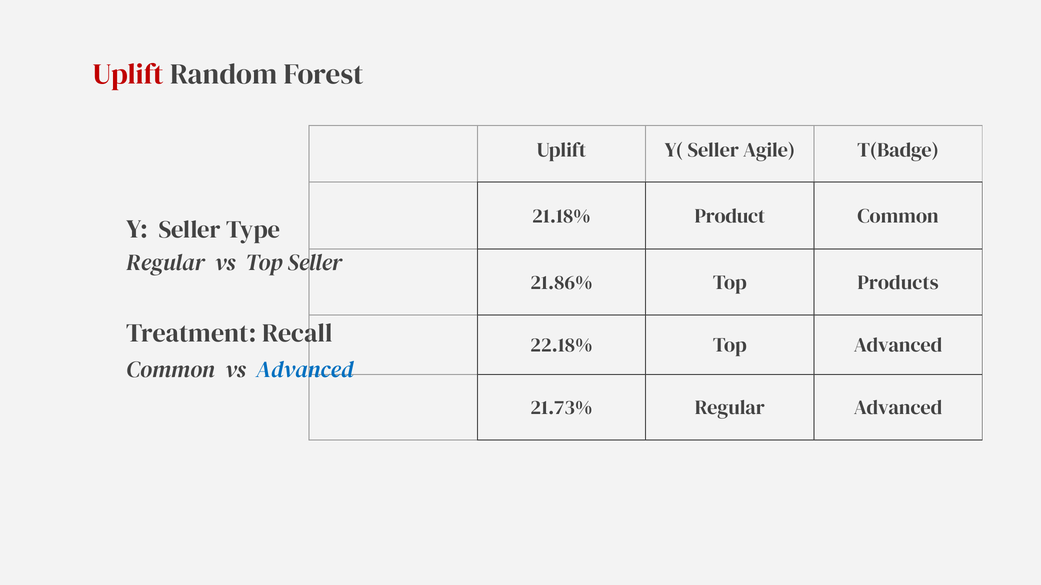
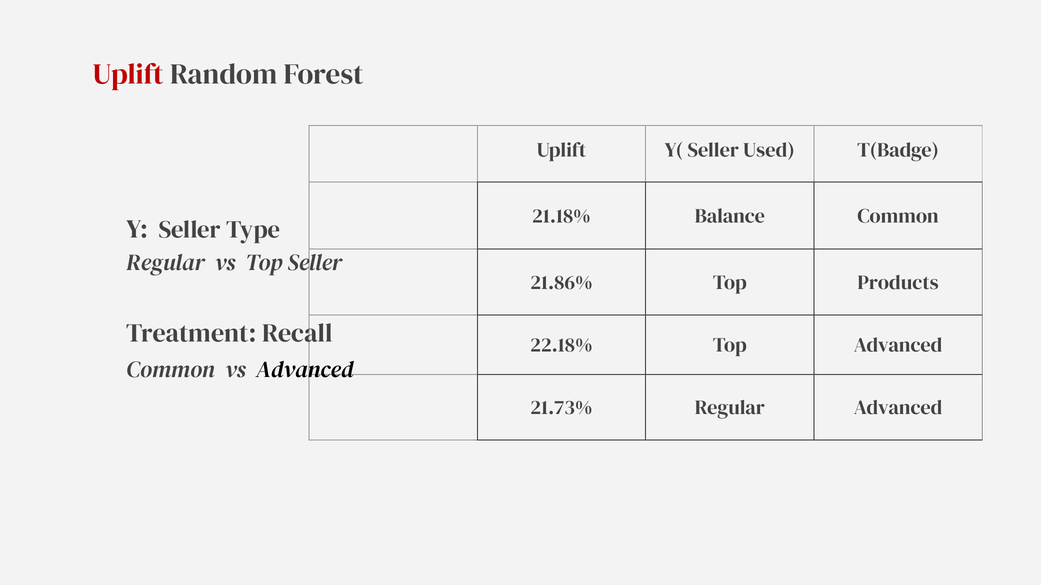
Agile: Agile -> Used (769, 150)
Product: Product -> Balance (730, 216)
Advanced colour: blue -> black (305, 370)
